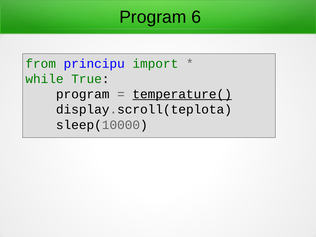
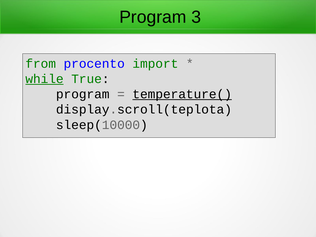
6: 6 -> 3 (196, 17)
principu: principu -> procento (94, 64)
while underline: none -> present (44, 79)
